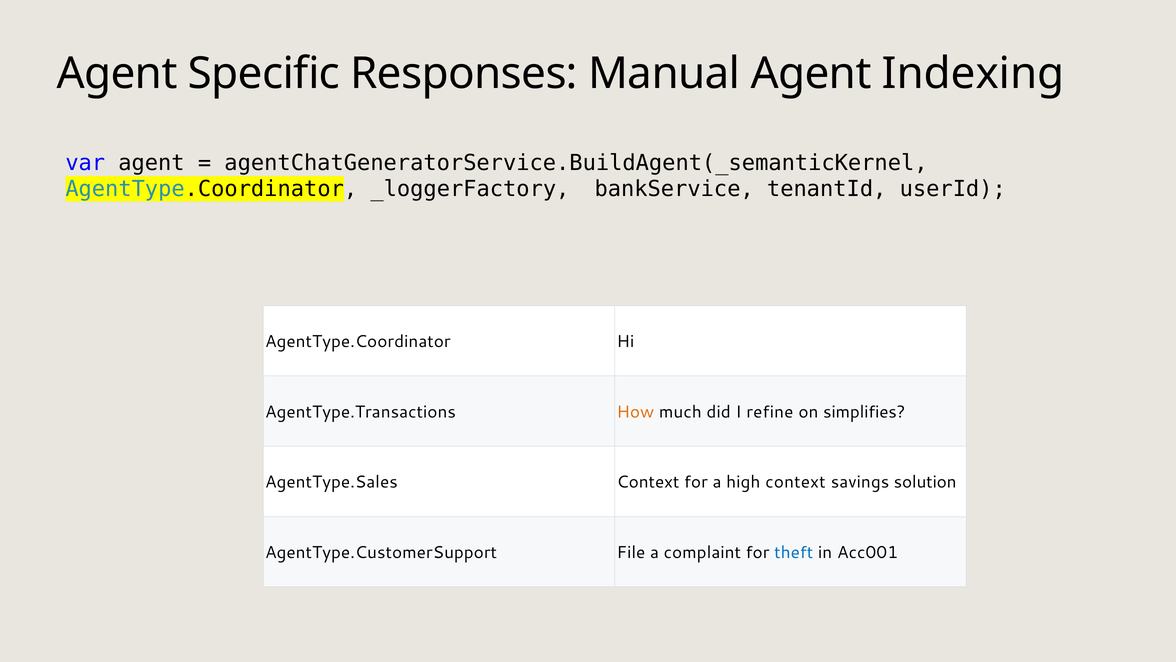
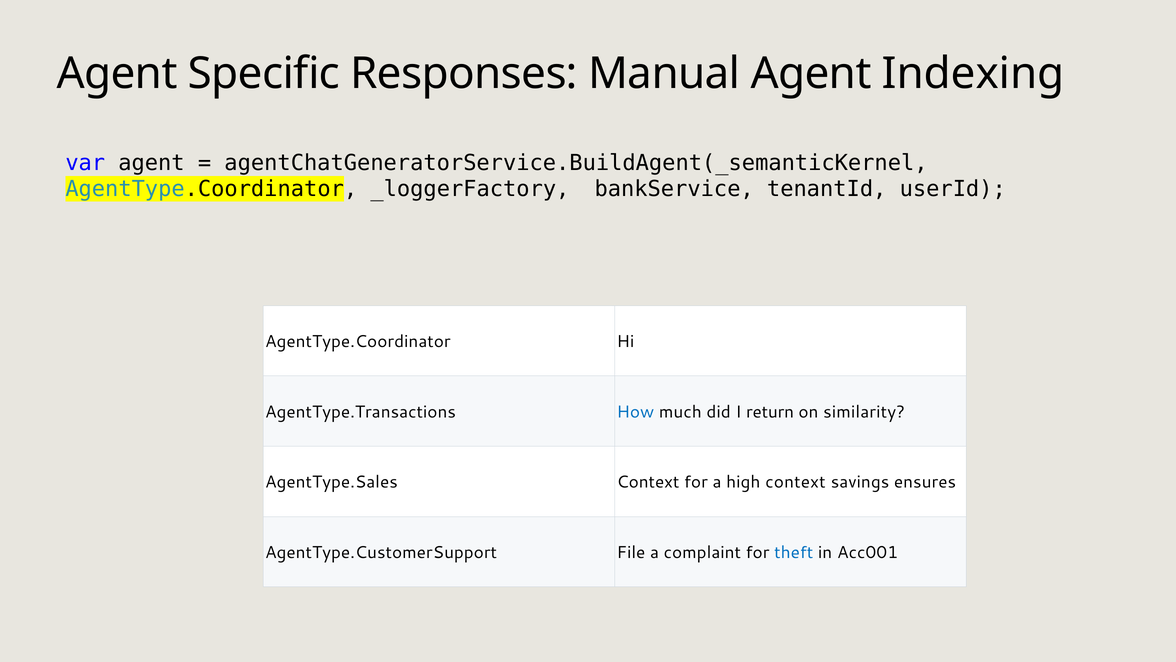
How colour: orange -> blue (635, 412)
refine: refine -> return (770, 412)
simplifies: simplifies -> similarity (864, 412)
solution: solution -> ensures (925, 482)
